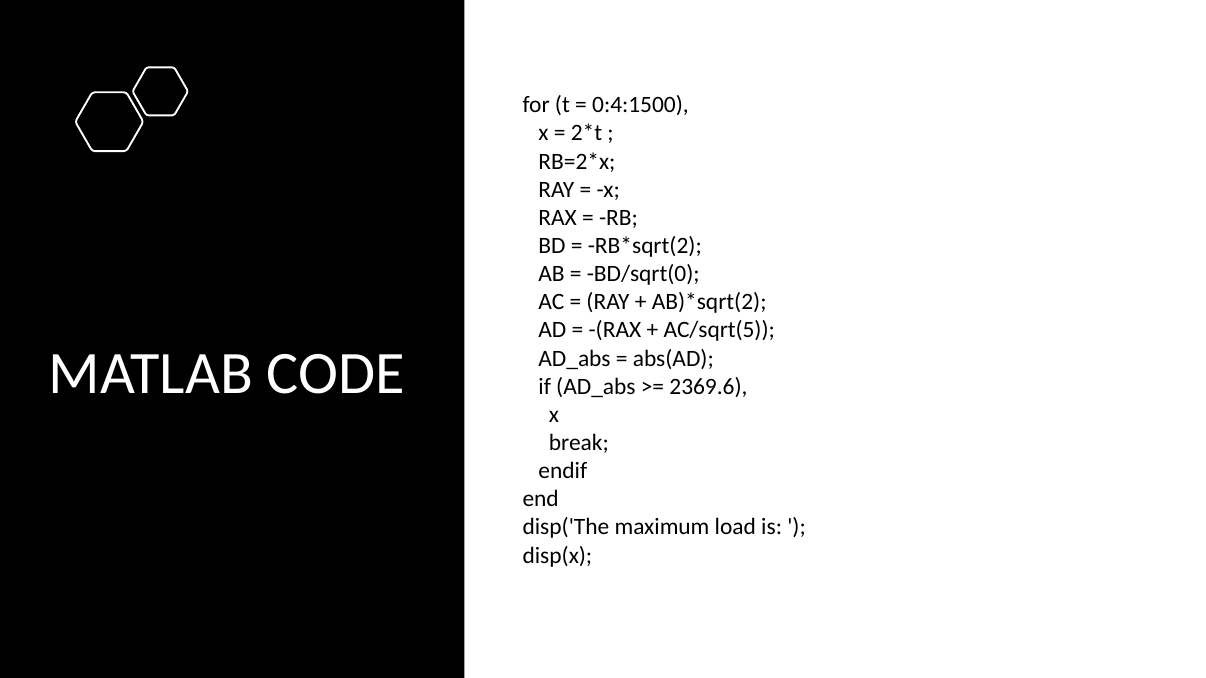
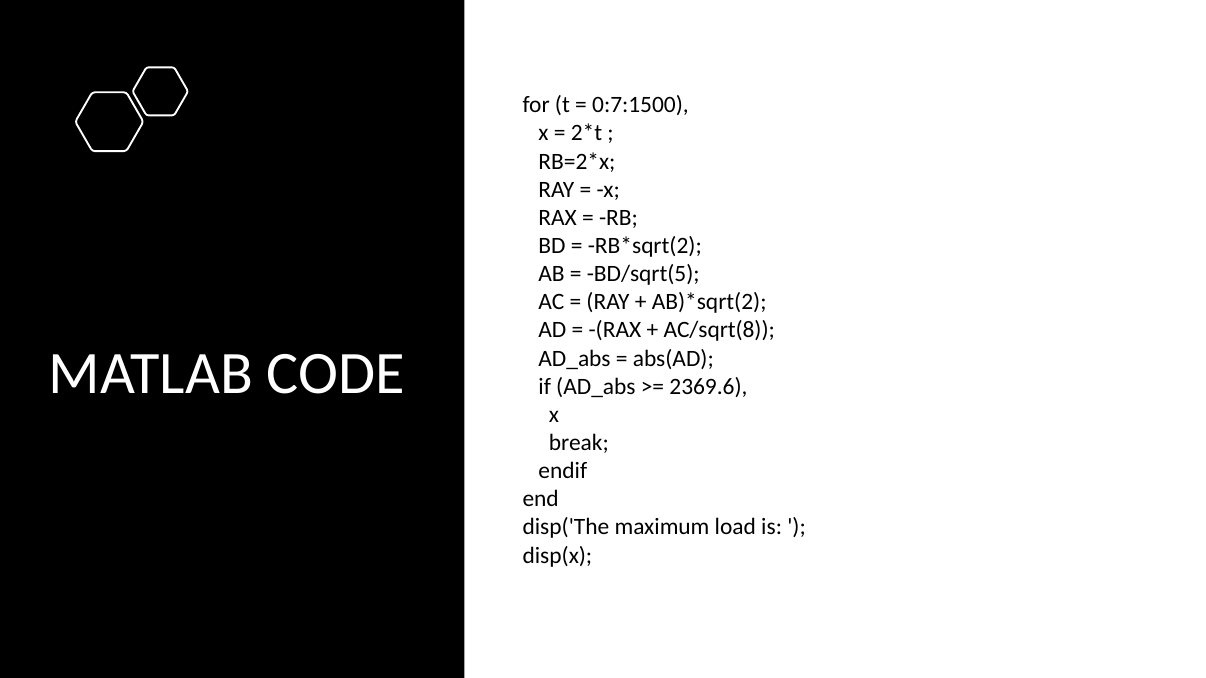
0:4:1500: 0:4:1500 -> 0:7:1500 (640, 105)
BD/sqrt(0: BD/sqrt(0 -> BD/sqrt(5 (643, 274)
AC/sqrt(5: AC/sqrt(5 -> AC/sqrt(8 (719, 330)
